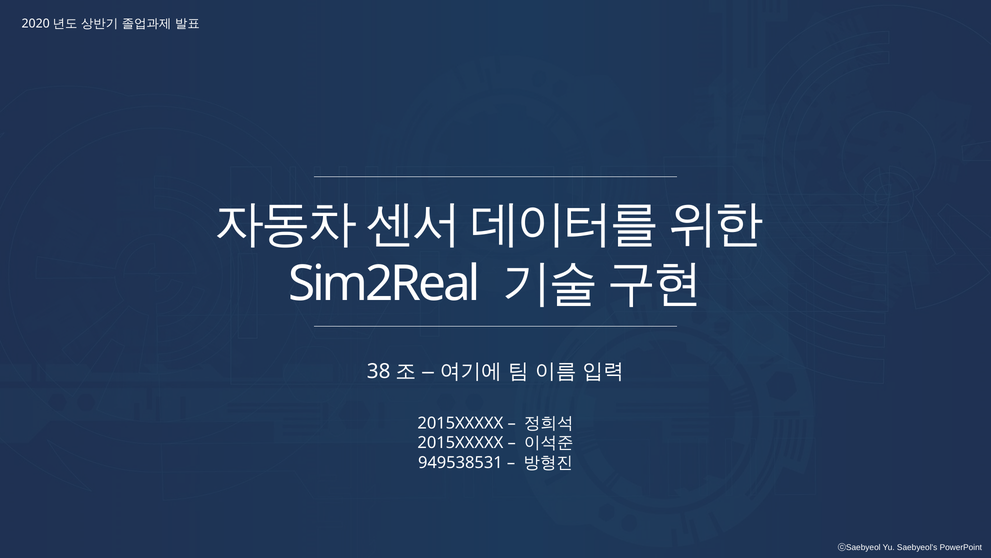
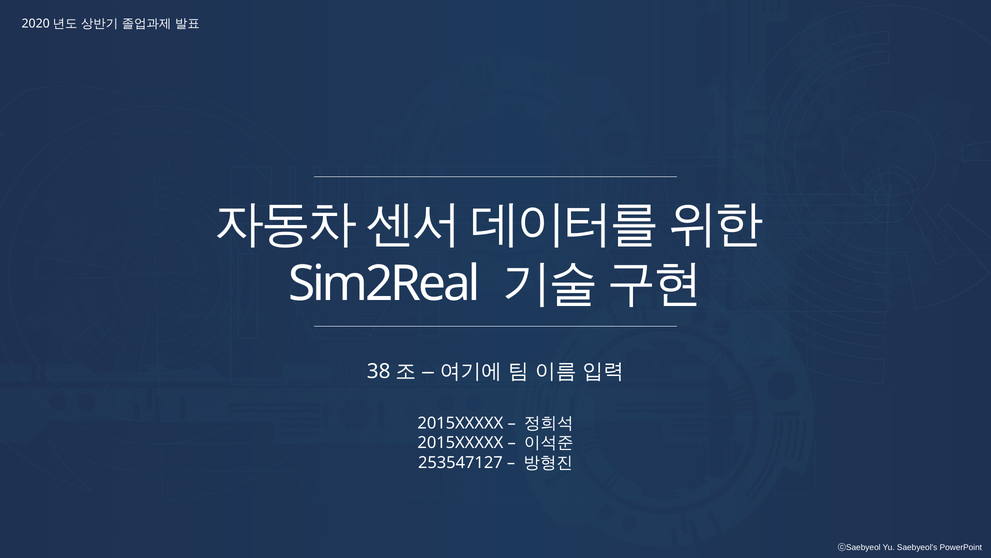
949538531: 949538531 -> 253547127 (460, 462)
